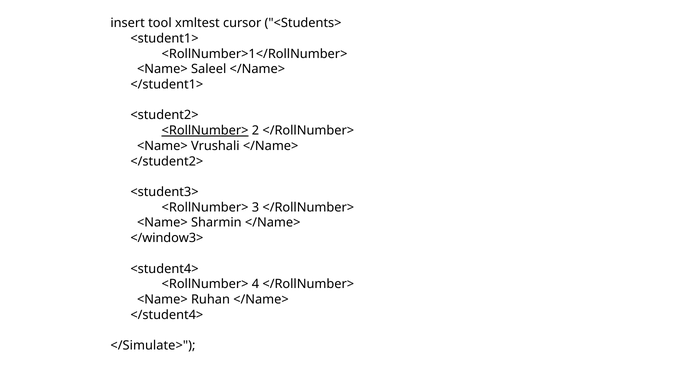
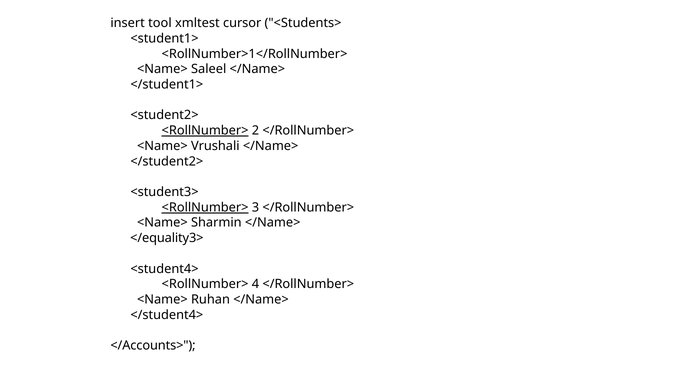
<RollNumber> underline: none -> present (205, 207)
</window3>: </window3> -> </equality3> (167, 238)
</Simulate>: </Simulate> -> </Accounts> (153, 346)
